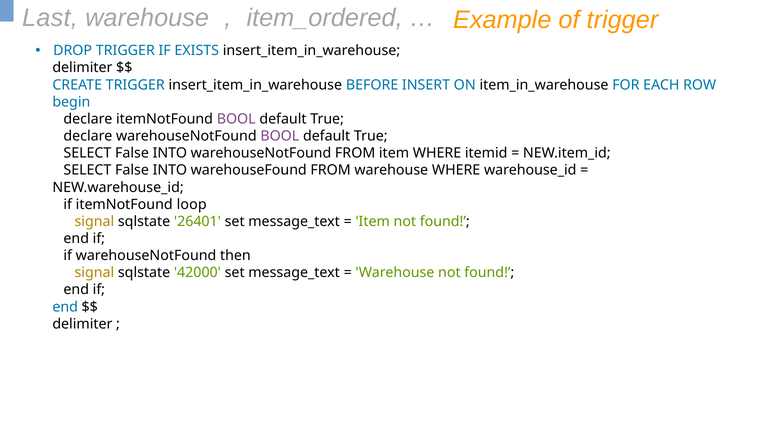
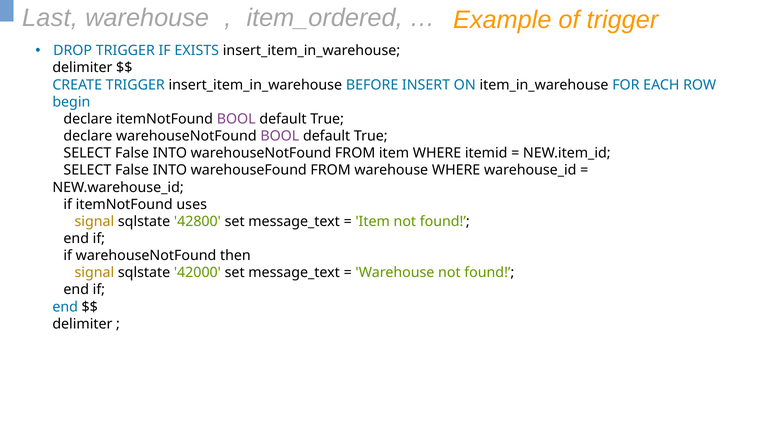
loop: loop -> uses (192, 204)
26401: 26401 -> 42800 (197, 221)
